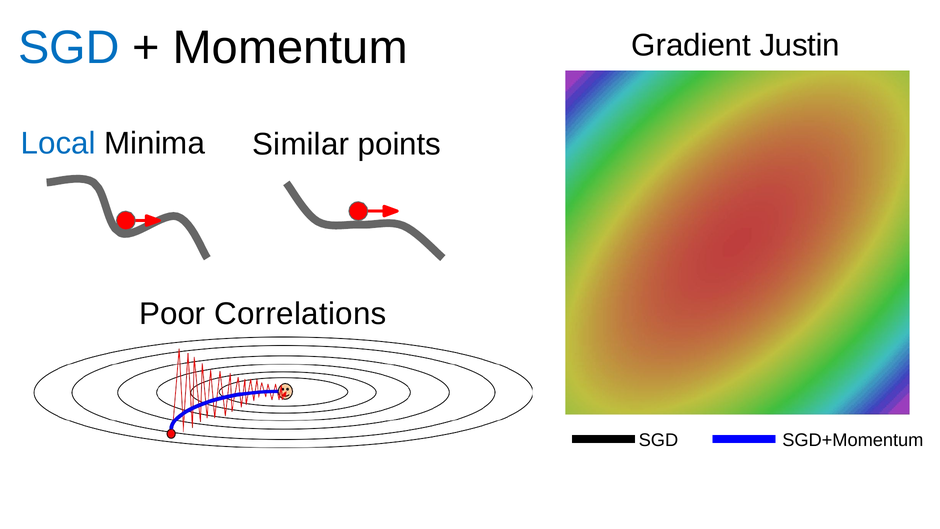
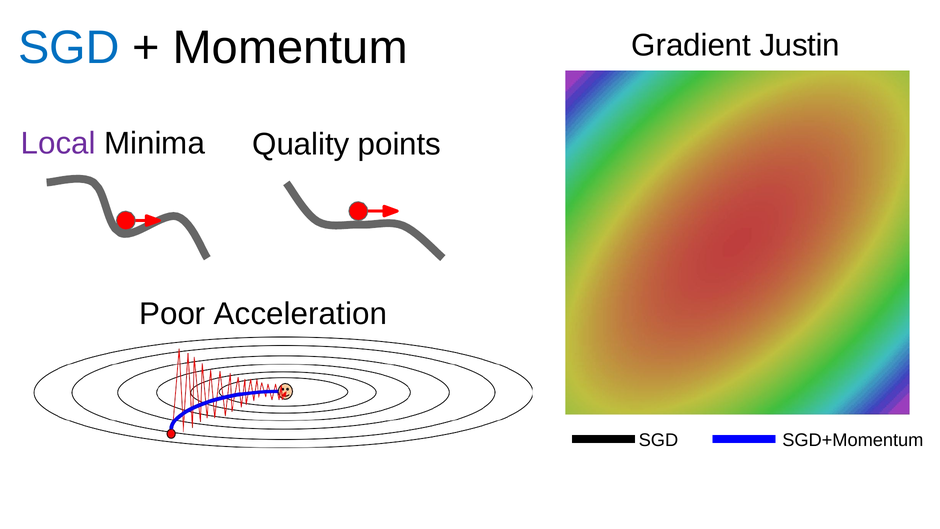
Local colour: blue -> purple (58, 143)
Similar: Similar -> Quality (301, 145)
Correlations: Correlations -> Acceleration (301, 314)
